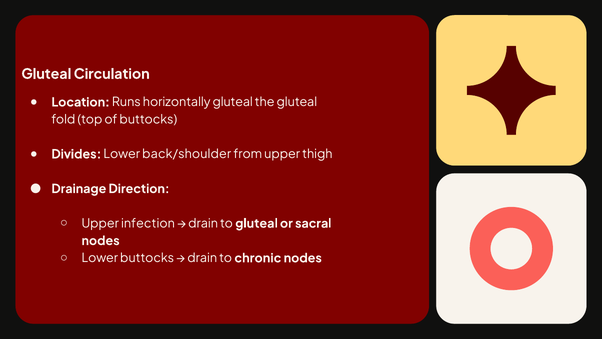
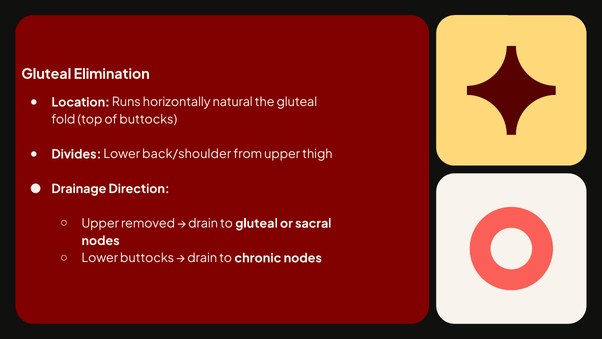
Circulation: Circulation -> Elimination (112, 74)
horizontally gluteal: gluteal -> natural (233, 102)
infection: infection -> removed (148, 223)
